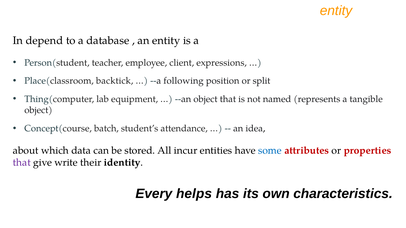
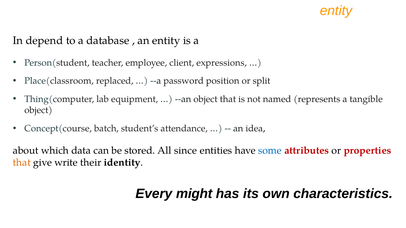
backtick: backtick -> replaced (115, 81)
following: following -> password (184, 81)
incur: incur -> since (186, 151)
that colour: purple -> orange (22, 163)
helps: helps -> might (194, 194)
